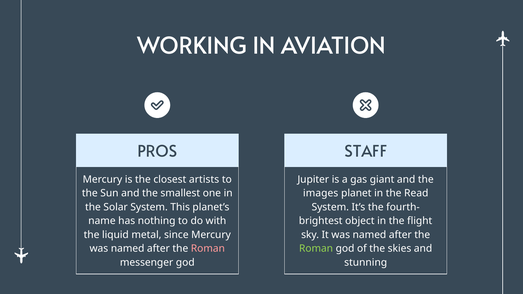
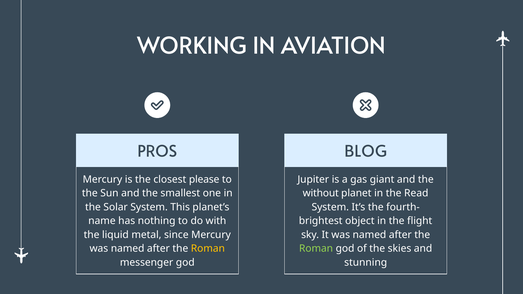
STAFF: STAFF -> BLOG (366, 152)
artists: artists -> please (204, 179)
images: images -> without (321, 193)
Roman colour: pink -> yellow (208, 249)
